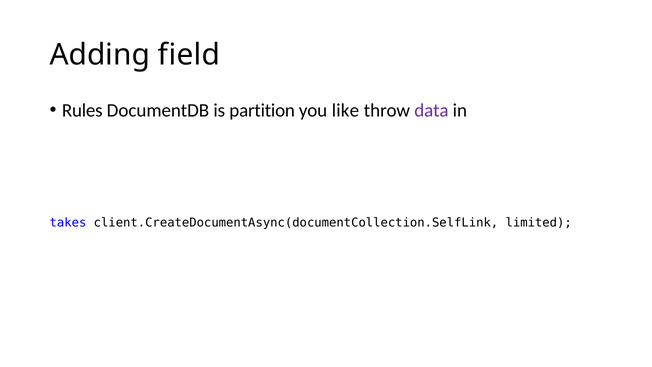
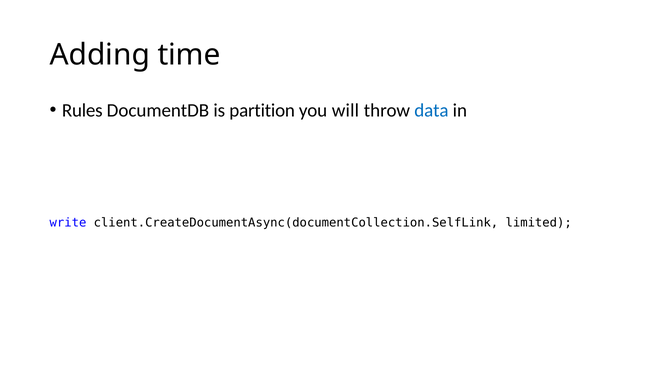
field: field -> time (189, 55)
like: like -> will (345, 110)
data colour: purple -> blue (431, 110)
takes: takes -> write (68, 222)
